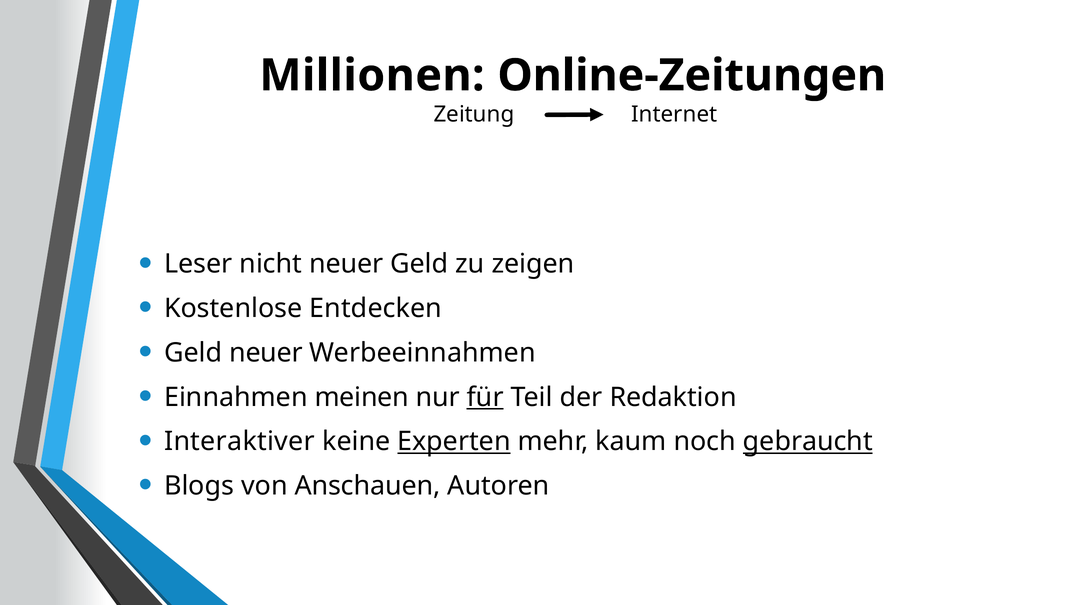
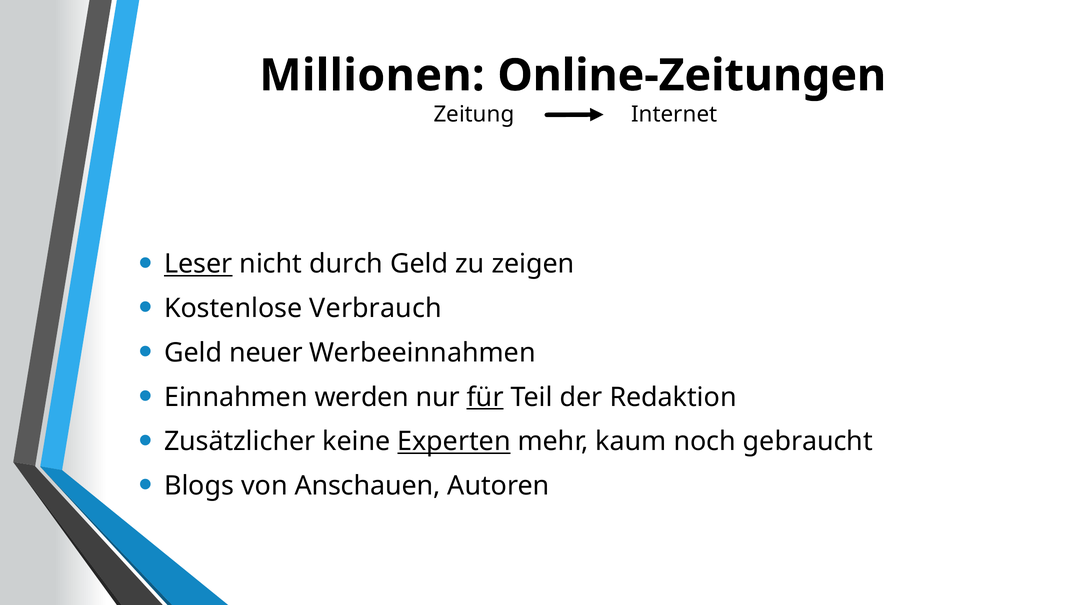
Leser underline: none -> present (198, 264)
nicht neuer: neuer -> durch (346, 264)
Entdecken: Entdecken -> Verbrauch (376, 308)
meinen: meinen -> werden (362, 397)
Interaktiver: Interaktiver -> Zusätzlicher (240, 441)
gebraucht underline: present -> none (808, 441)
